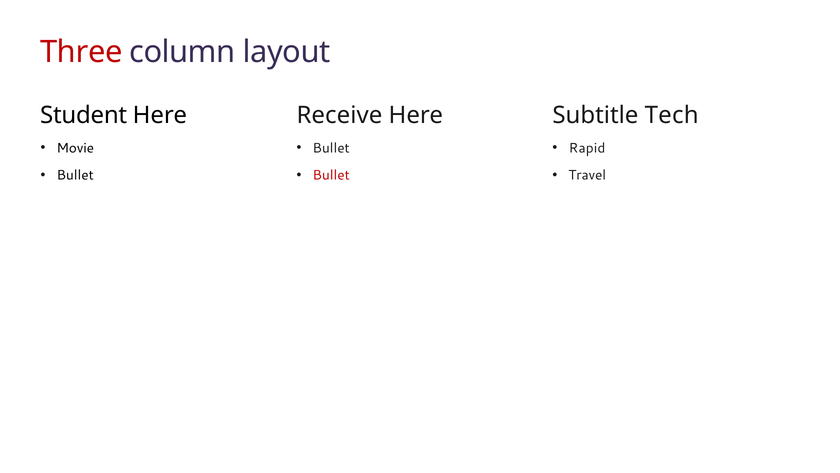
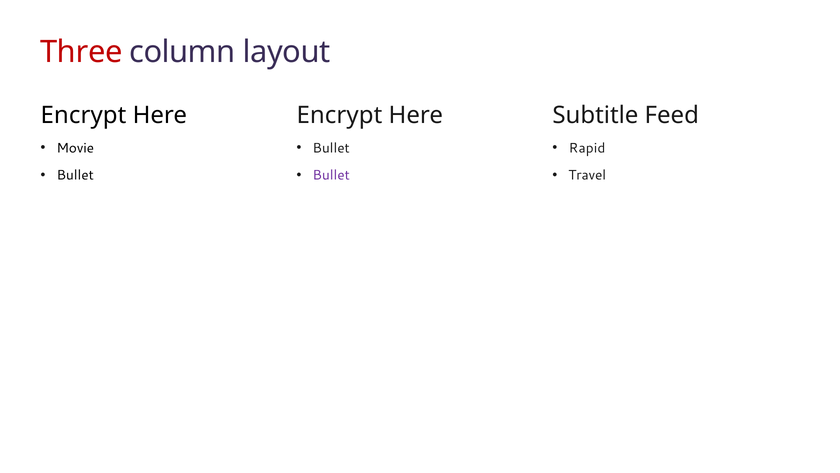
Student: Student -> Encrypt (83, 115)
Receive: Receive -> Encrypt (339, 115)
Tech: Tech -> Feed (672, 115)
Bullet colour: red -> purple (331, 175)
